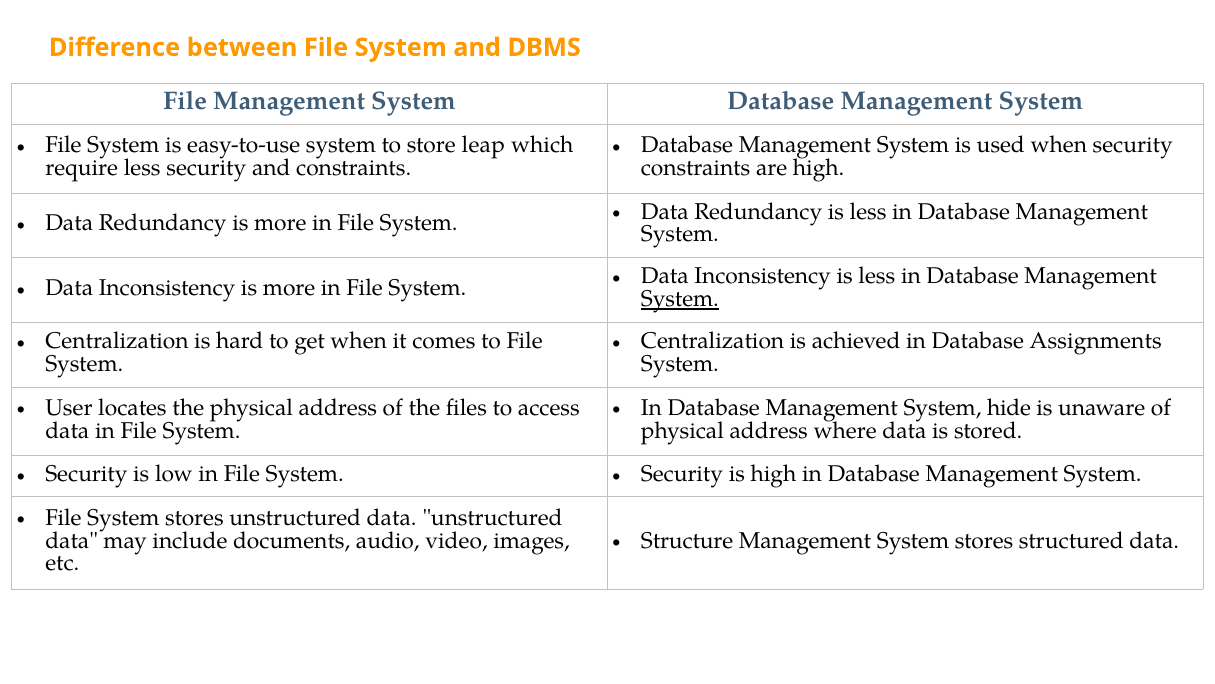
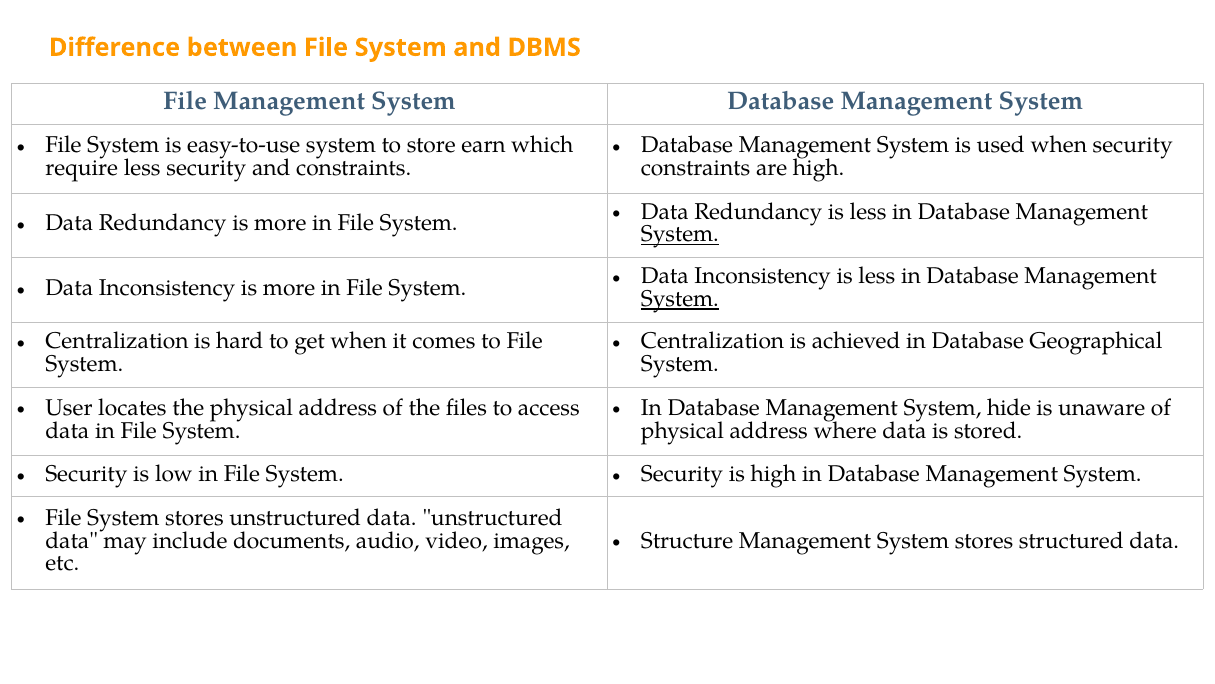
leap: leap -> earn (484, 145)
System underline: none -> present (680, 234)
Assignments: Assignments -> Geographical (1096, 341)
